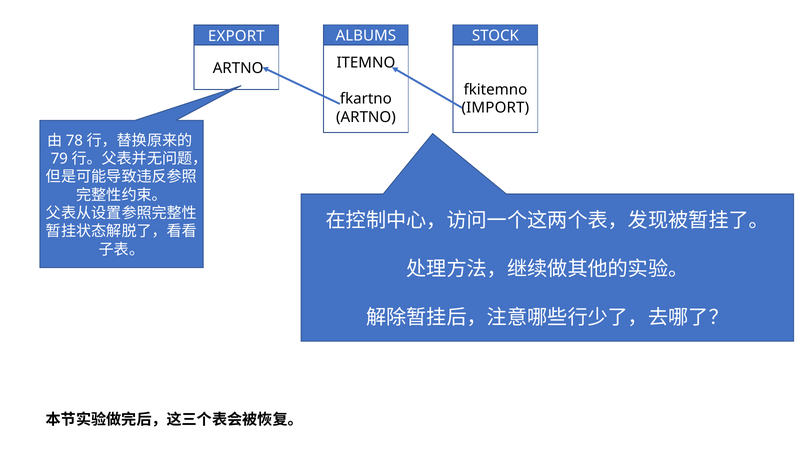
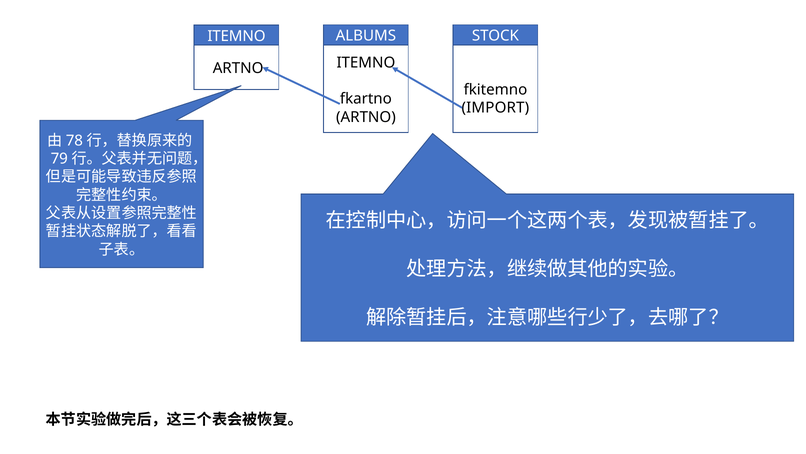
EXPORT: EXPORT -> ITEMNO (236, 36)
